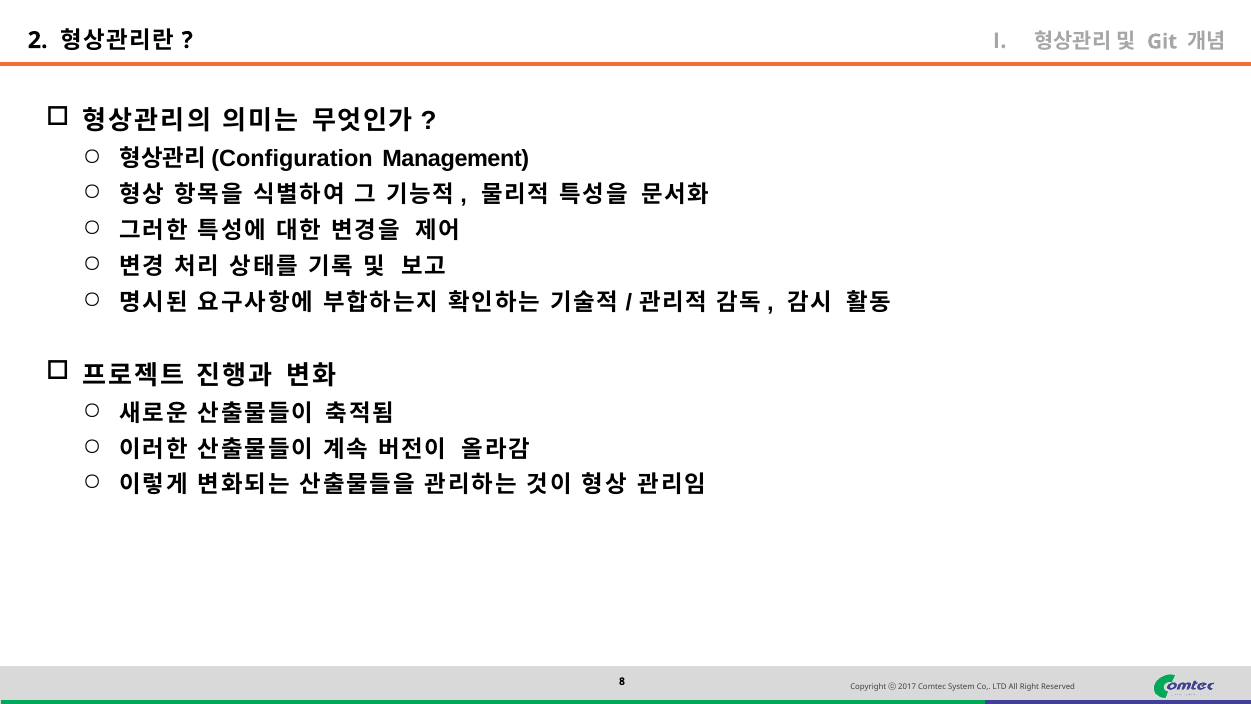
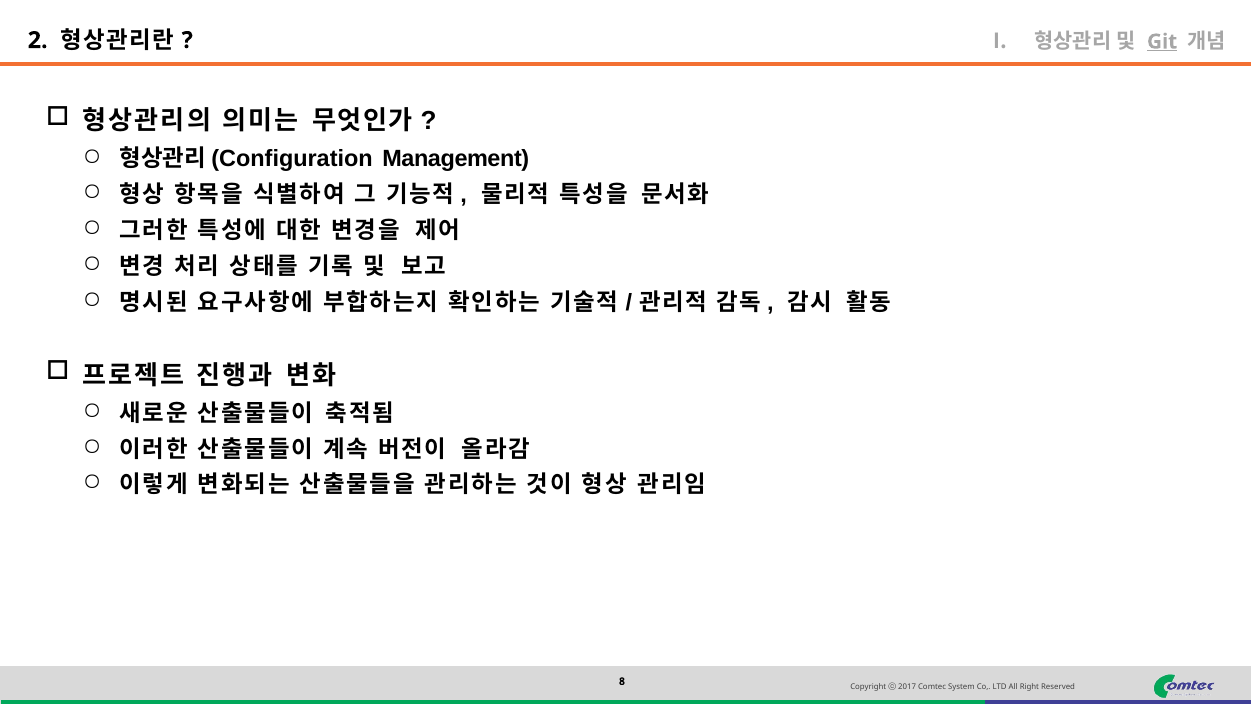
Git underline: none -> present (1162, 42)
